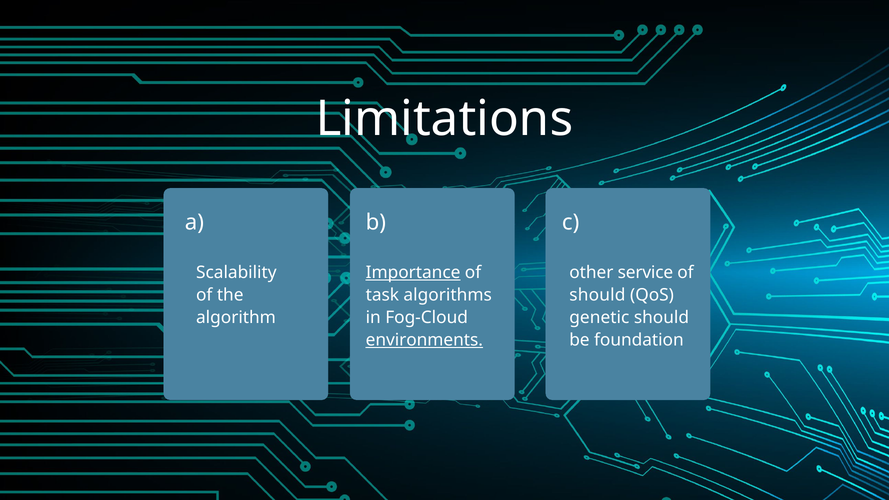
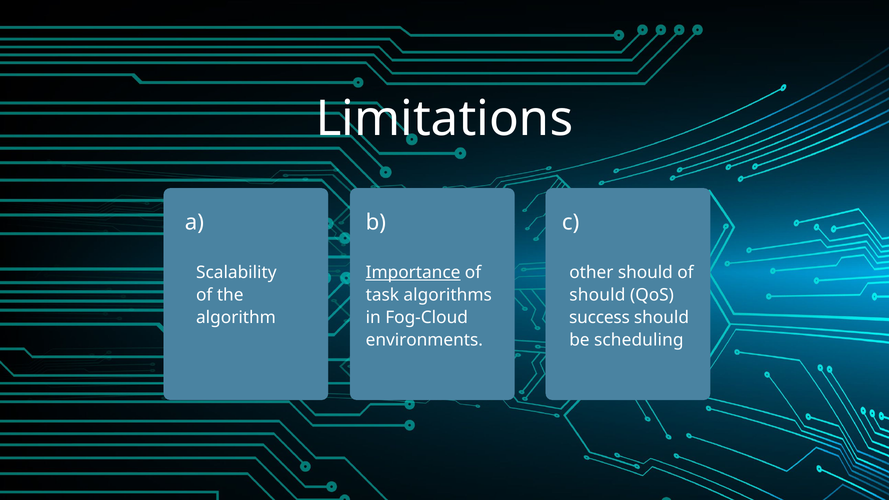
other service: service -> should (645, 273)
genetic: genetic -> success (599, 318)
environments underline: present -> none (424, 340)
foundation: foundation -> scheduling (639, 340)
